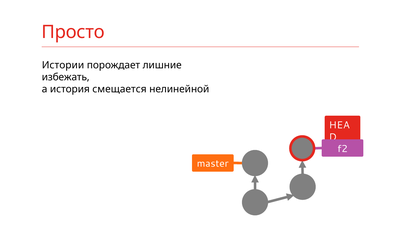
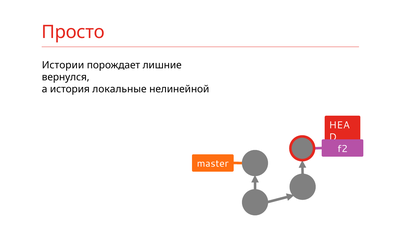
избежать: избежать -> вернулся (66, 77)
смещается: смещается -> локальные (119, 89)
